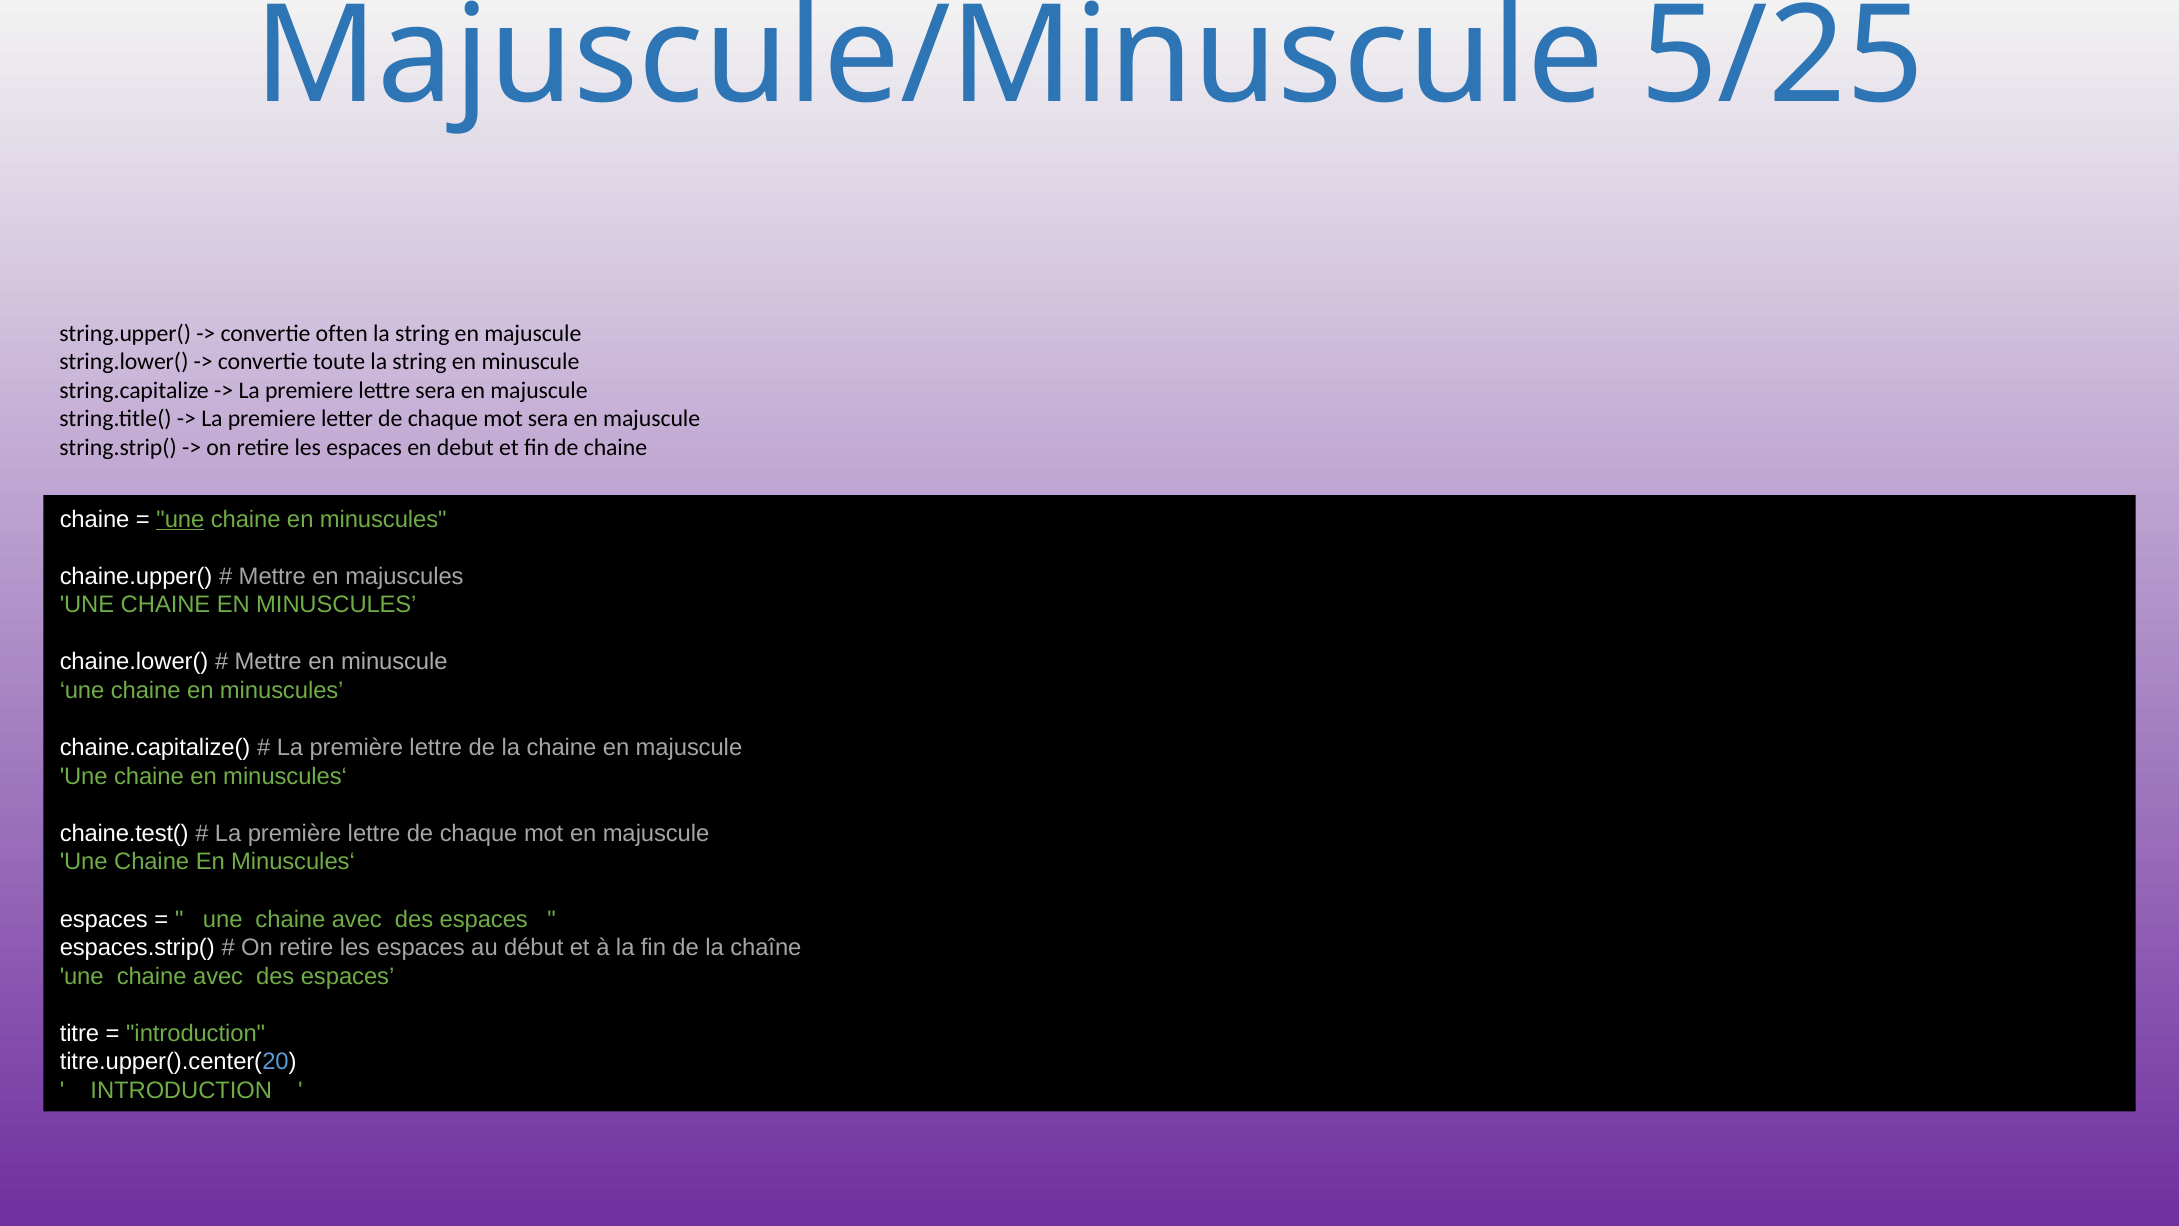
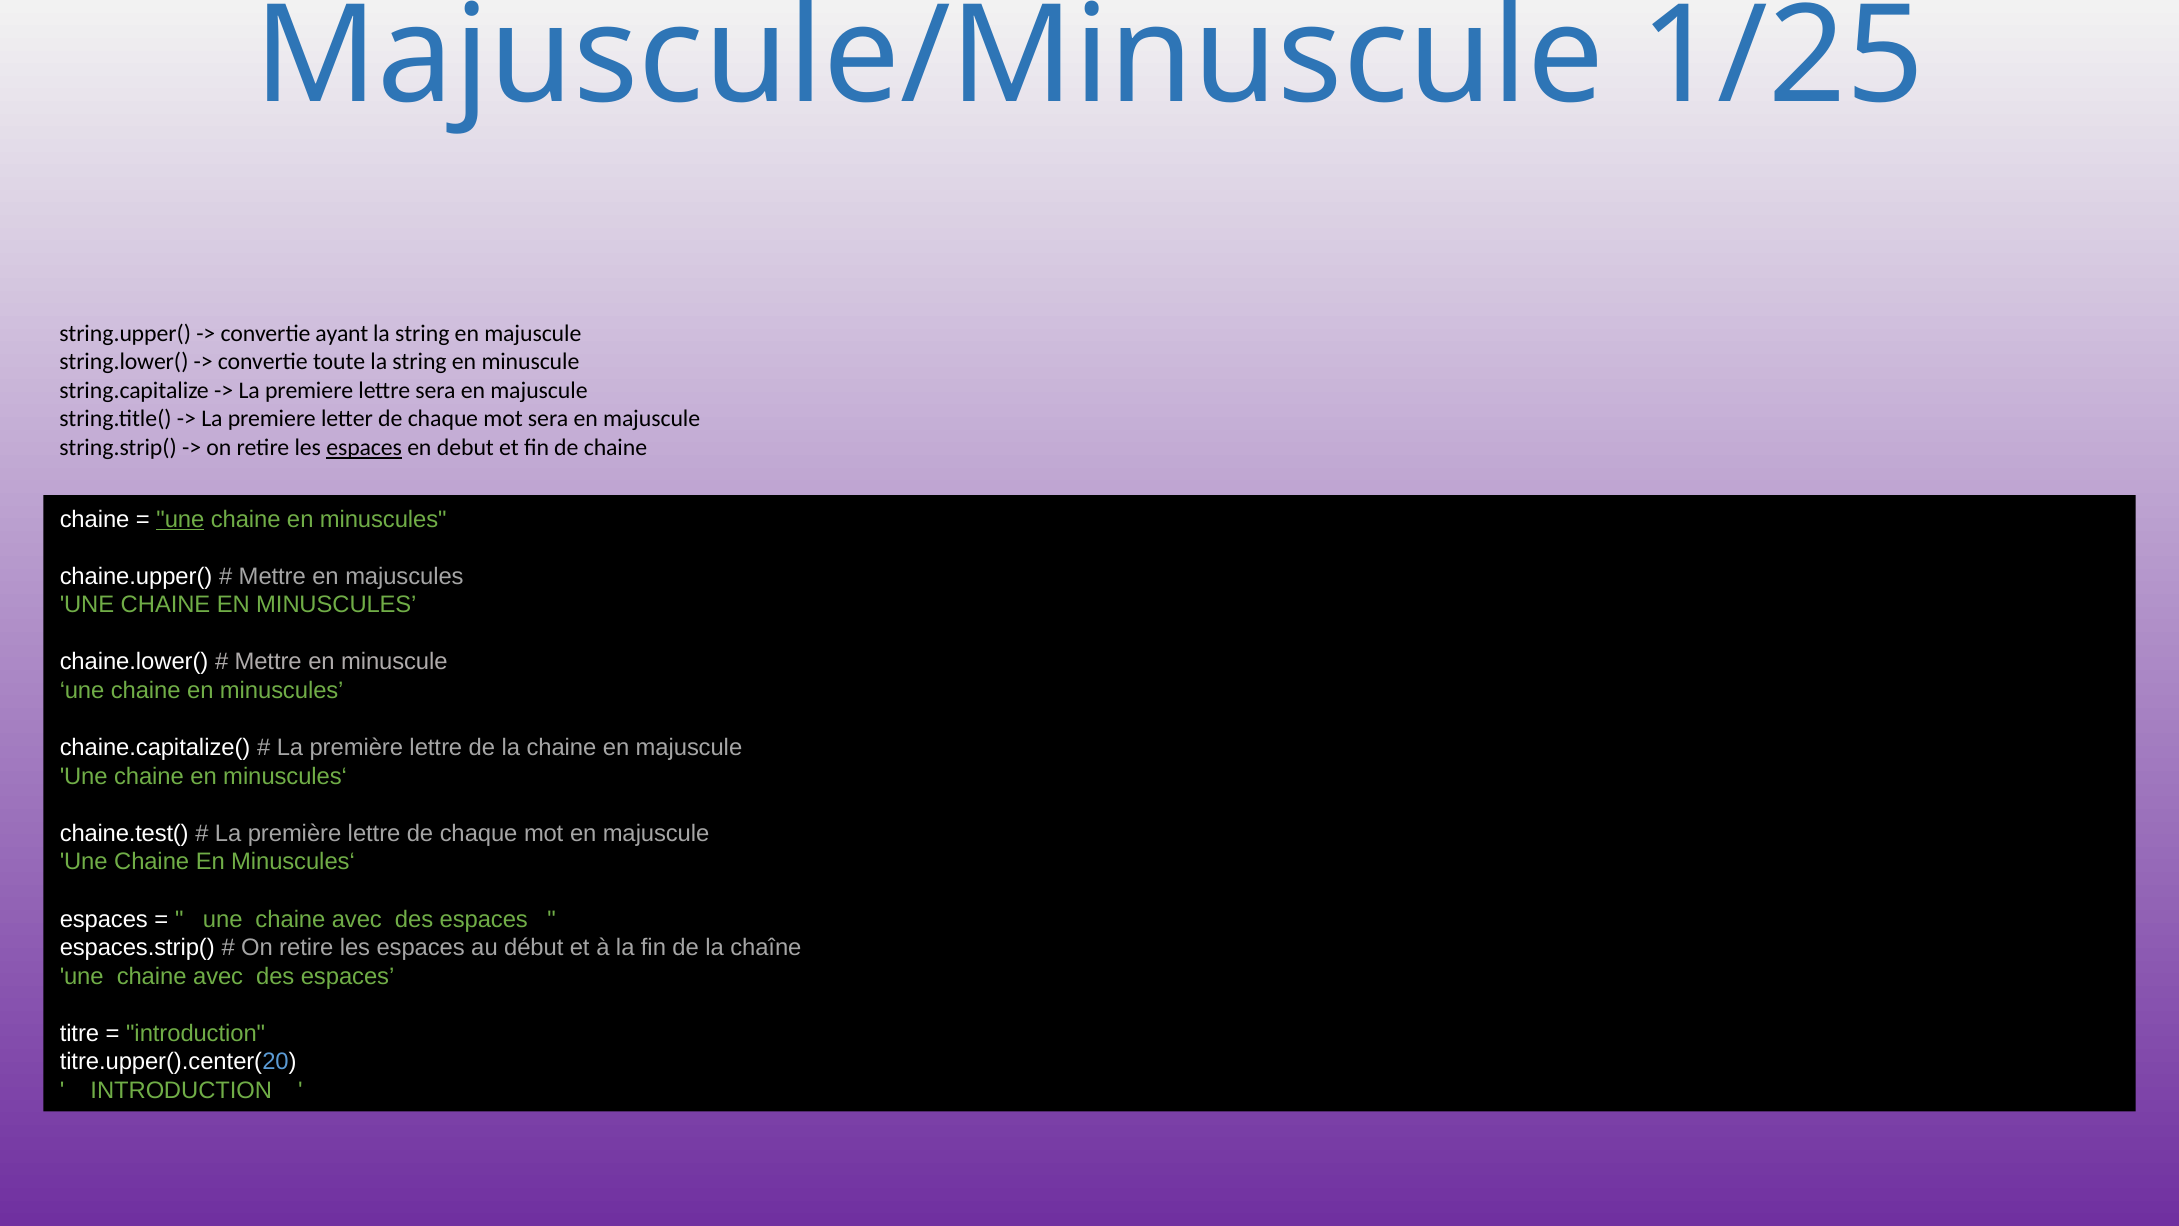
5/25: 5/25 -> 1/25 (1782, 56)
often: often -> ayant (342, 333)
espaces underline: none -> present (364, 448)
